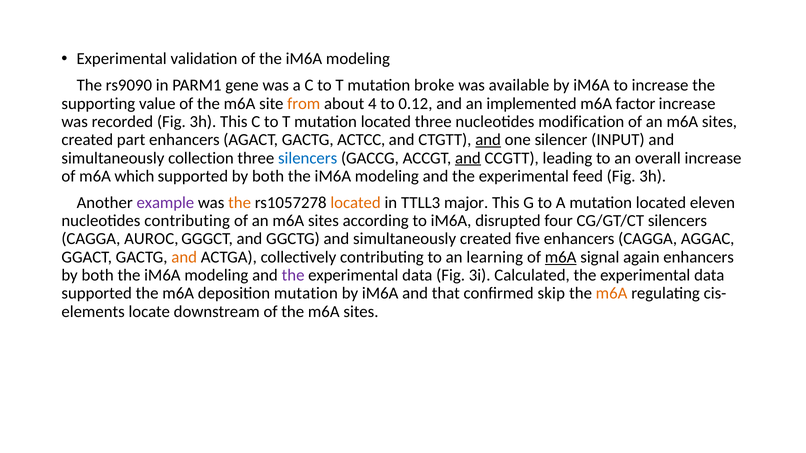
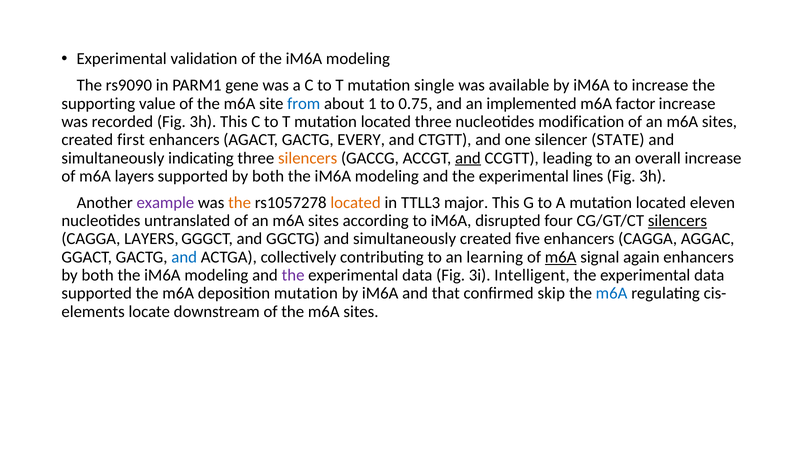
broke: broke -> single (434, 85)
from colour: orange -> blue (304, 104)
4: 4 -> 1 (372, 104)
0.12: 0.12 -> 0.75 (415, 104)
part: part -> first (131, 140)
ACTCC: ACTCC -> EVERY (361, 140)
and underline: present -> none (488, 140)
INPUT: INPUT -> STATE (618, 140)
collection: collection -> indicating (201, 158)
silencers colour: blue -> orange (308, 158)
m6A which: which -> layers (134, 176)
feed: feed -> lines (588, 176)
nucleotides contributing: contributing -> untranslated (187, 221)
silencers underline: none -> present (677, 221)
CAGGA AUROC: AUROC -> LAYERS (151, 239)
and colour: orange -> blue (184, 257)
Calculated: Calculated -> Intelligent (532, 275)
m6A colour: orange -> blue (612, 294)
